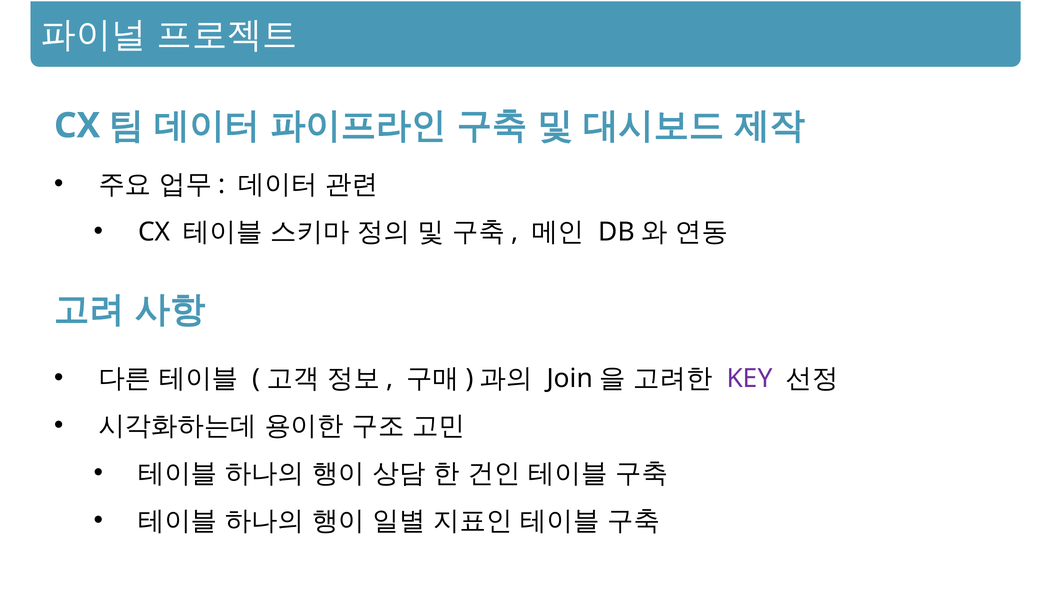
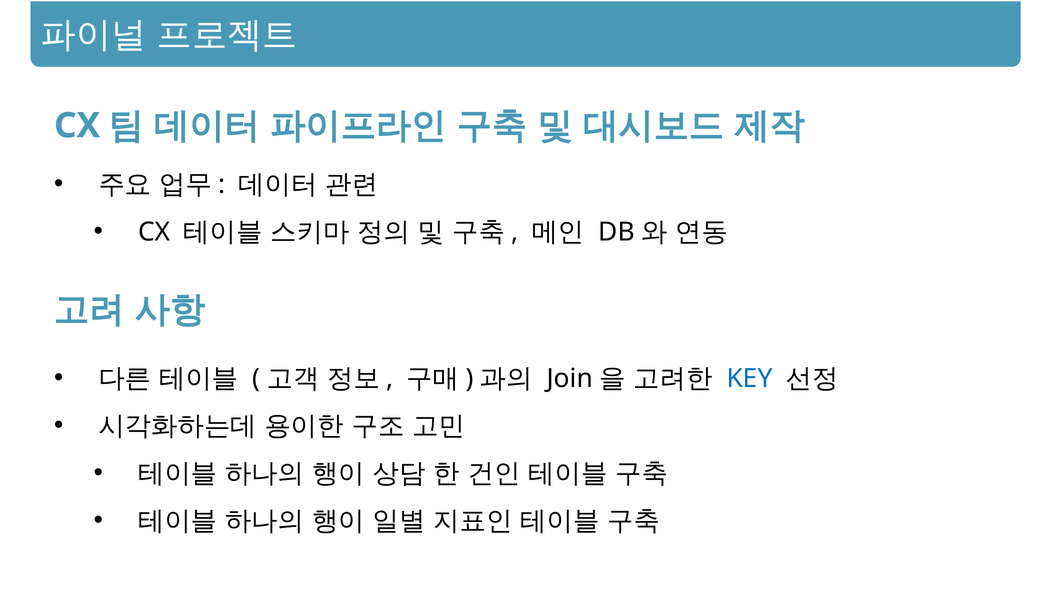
KEY colour: purple -> blue (750, 378)
